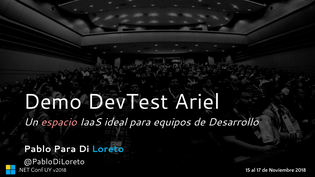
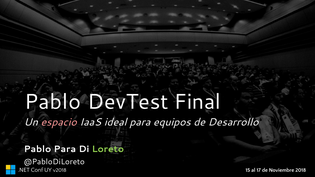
Demo: Demo -> Pablo (53, 102)
Ariel: Ariel -> Final (197, 102)
Loreto colour: light blue -> light green (108, 149)
